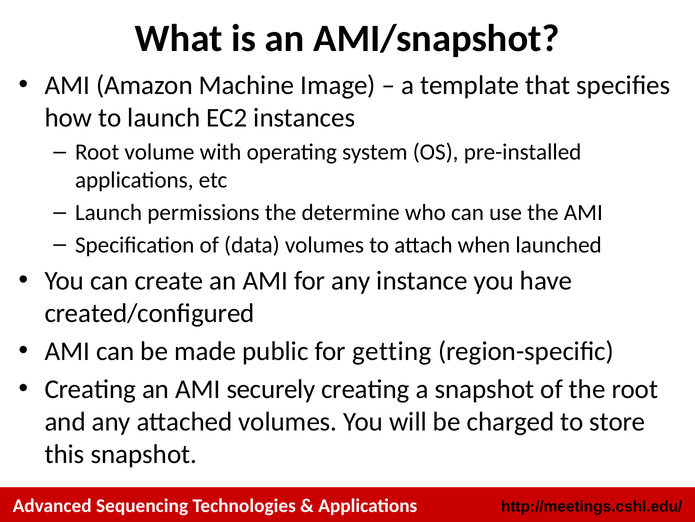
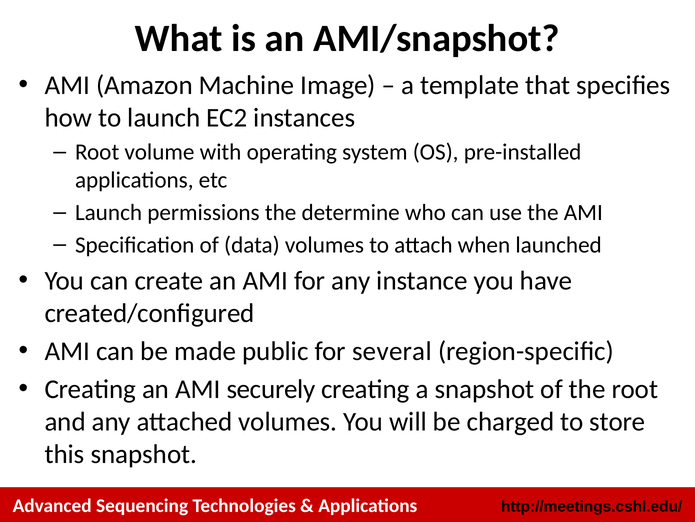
getting: getting -> several (392, 351)
